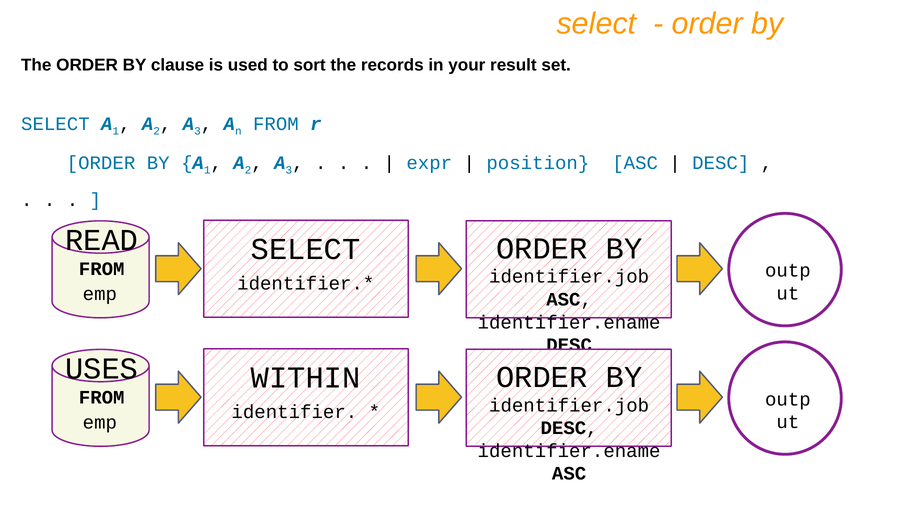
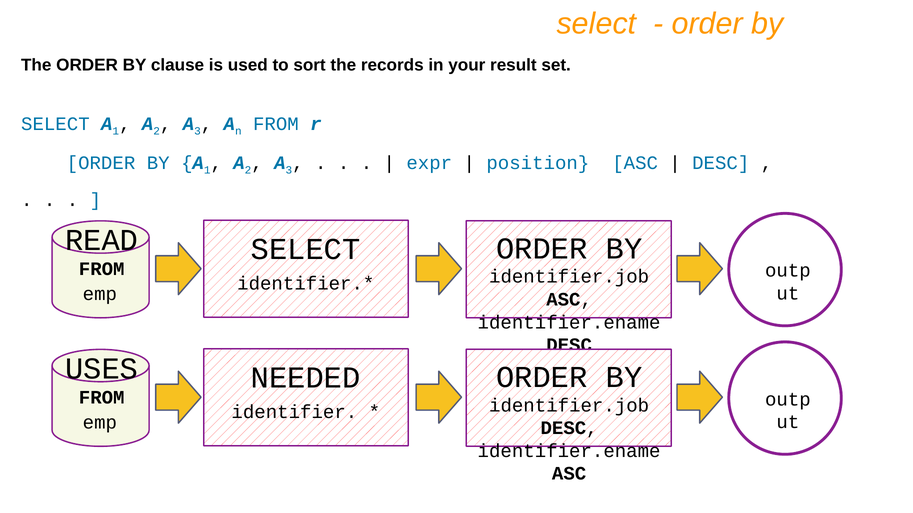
WITHIN: WITHIN -> NEEDED (306, 378)
